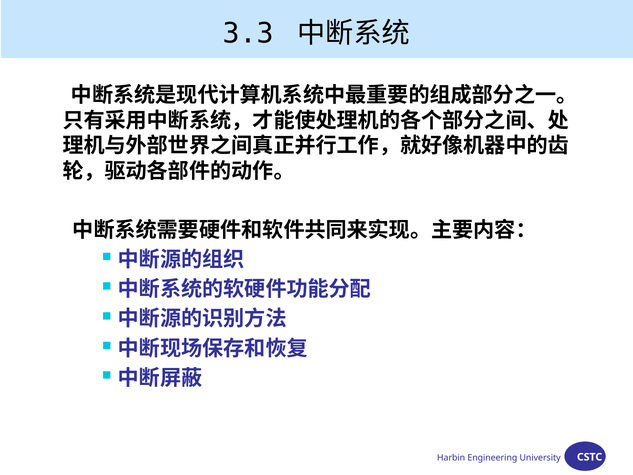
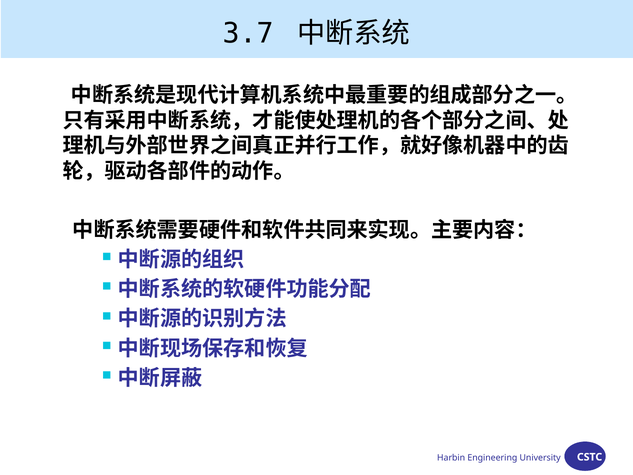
3.3: 3.3 -> 3.7 (248, 34)
